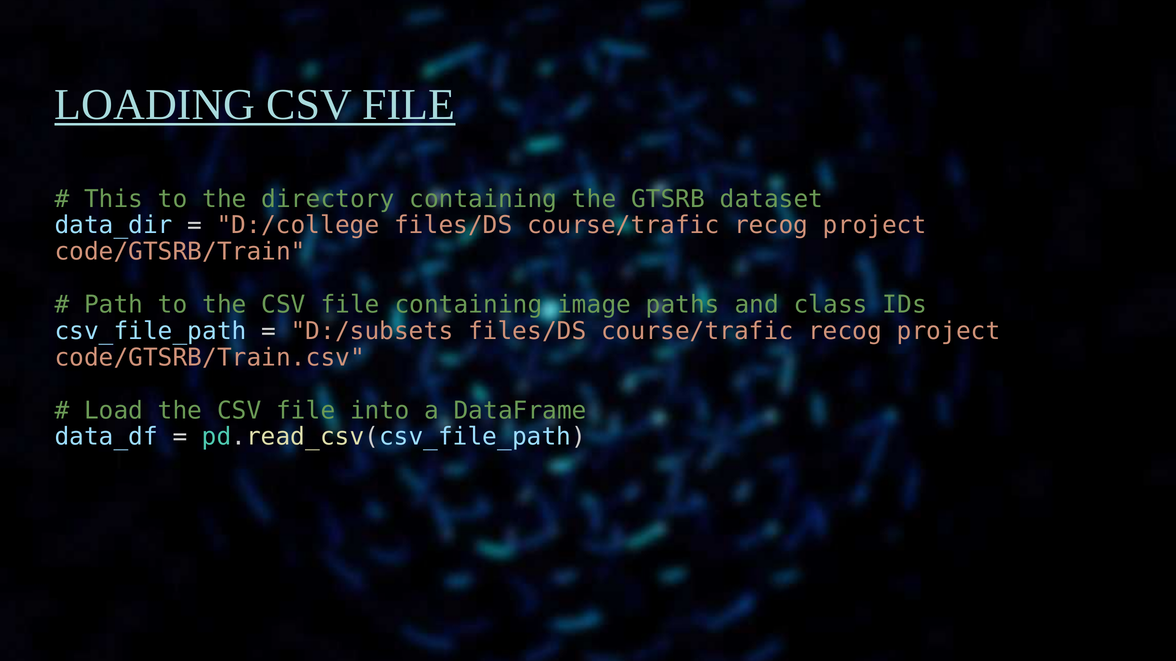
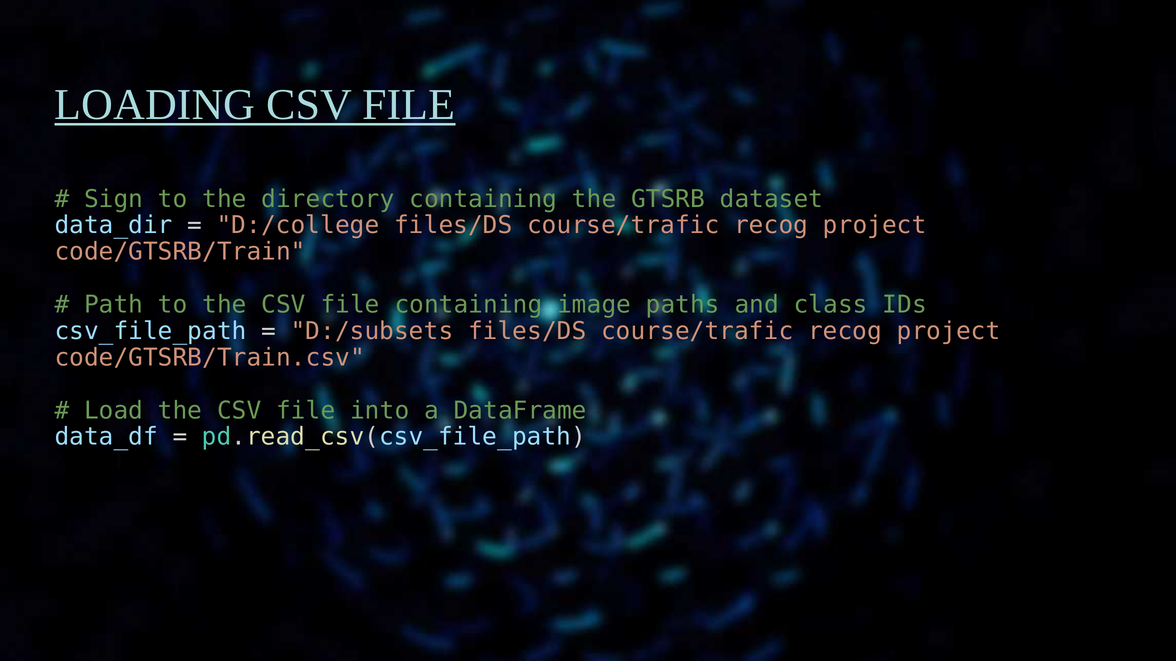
This: This -> Sign (114, 199)
